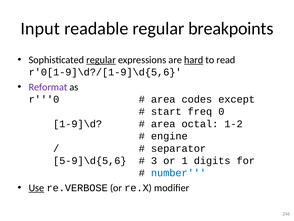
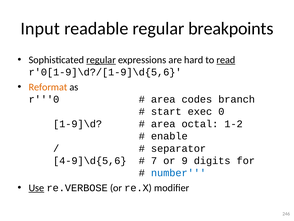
hard underline: present -> none (194, 60)
read underline: none -> present (226, 60)
Reformat colour: purple -> orange (48, 87)
except: except -> branch (237, 99)
freq: freq -> exec (200, 111)
engine: engine -> enable (169, 136)
5-9]\d{5,6: 5-9]\d{5,6 -> 4-9]\d{5,6 (90, 160)
3: 3 -> 7 (154, 160)
1: 1 -> 9 (185, 160)
